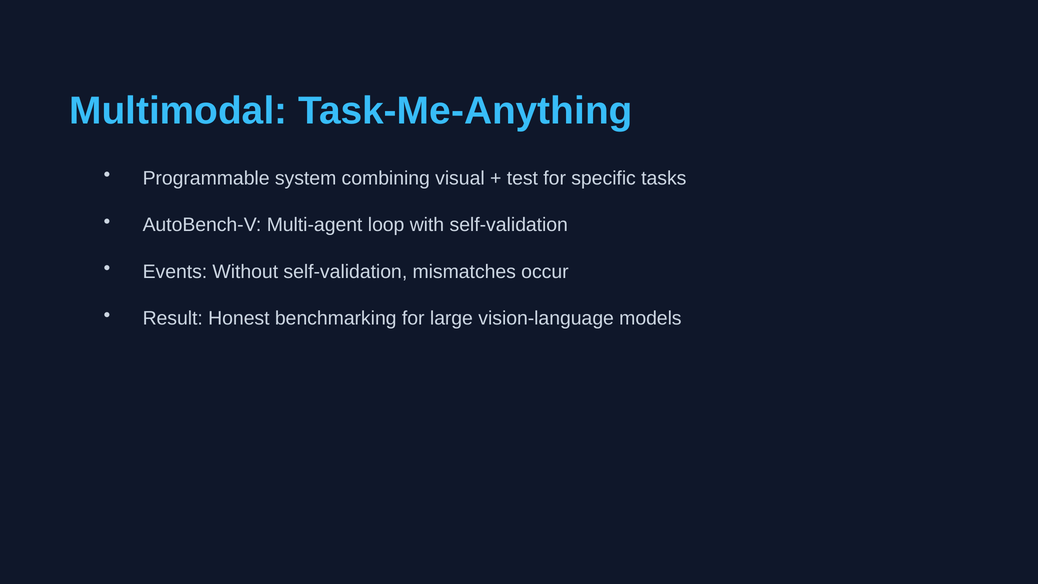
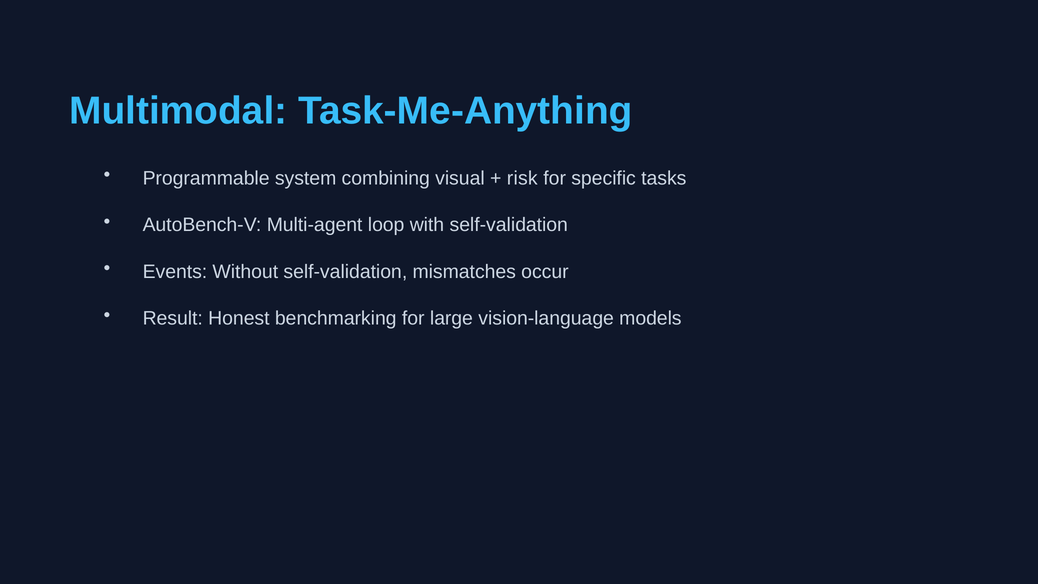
test: test -> risk (522, 178)
